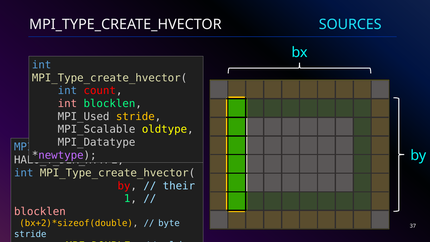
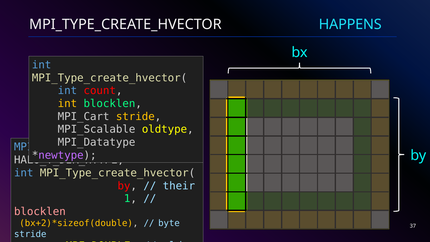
SOURCES: SOURCES -> HAPPENS (350, 25)
int colour: pink -> yellow (67, 104)
MPI_Used: MPI_Used -> MPI_Cart (84, 116)
